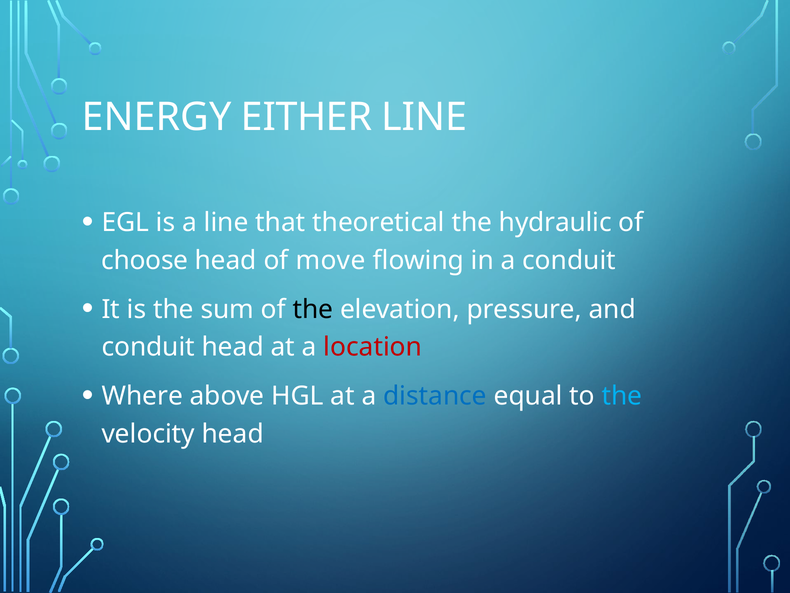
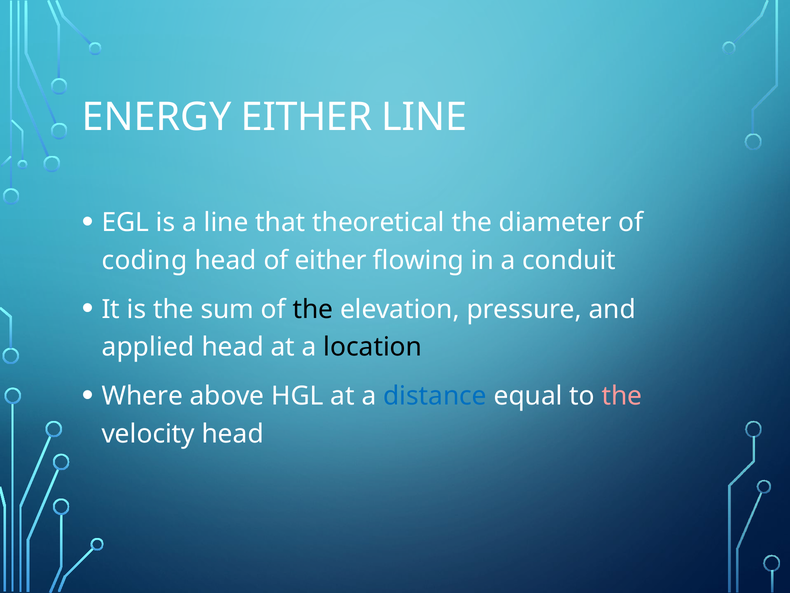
hydraulic: hydraulic -> diameter (555, 222)
choose: choose -> coding (145, 260)
of move: move -> either (331, 260)
conduit: conduit -> applied (148, 347)
location colour: red -> black (373, 347)
the colour: light blue -> pink (622, 396)
